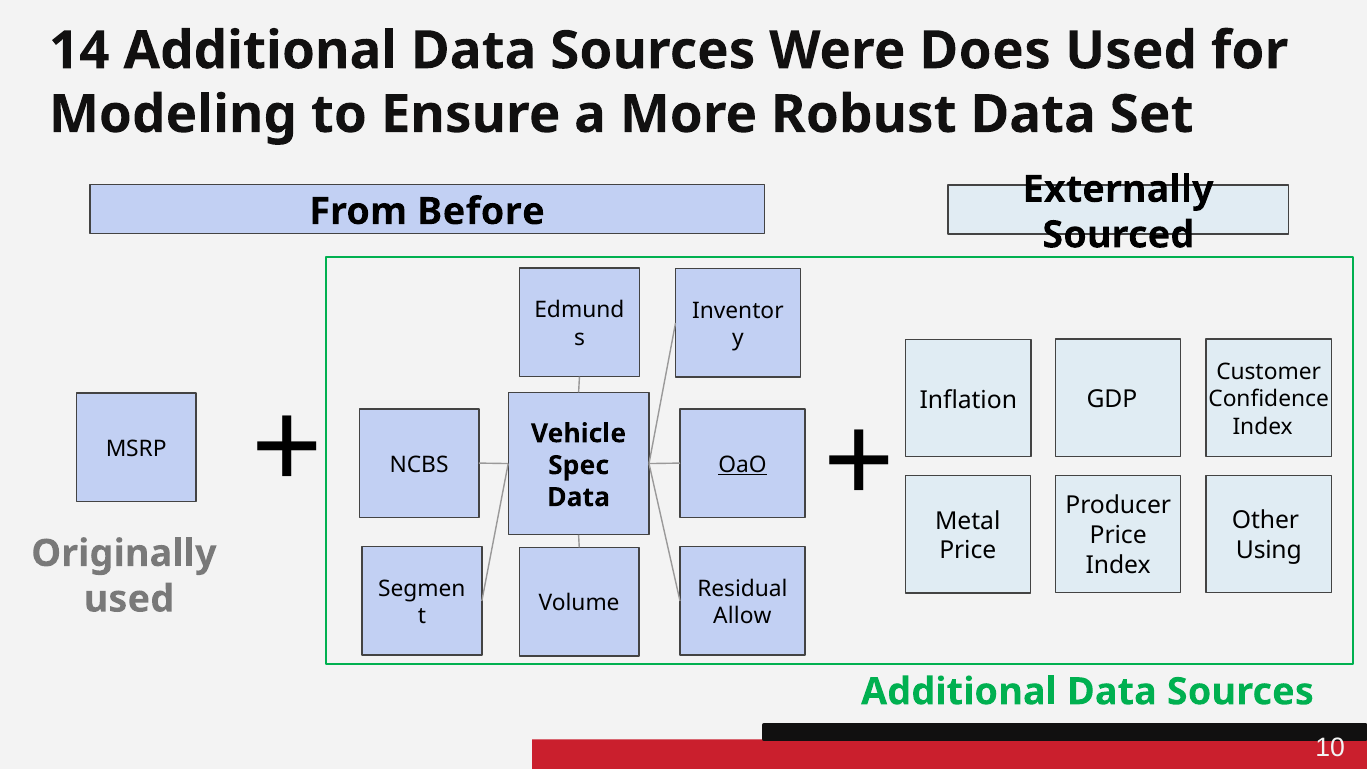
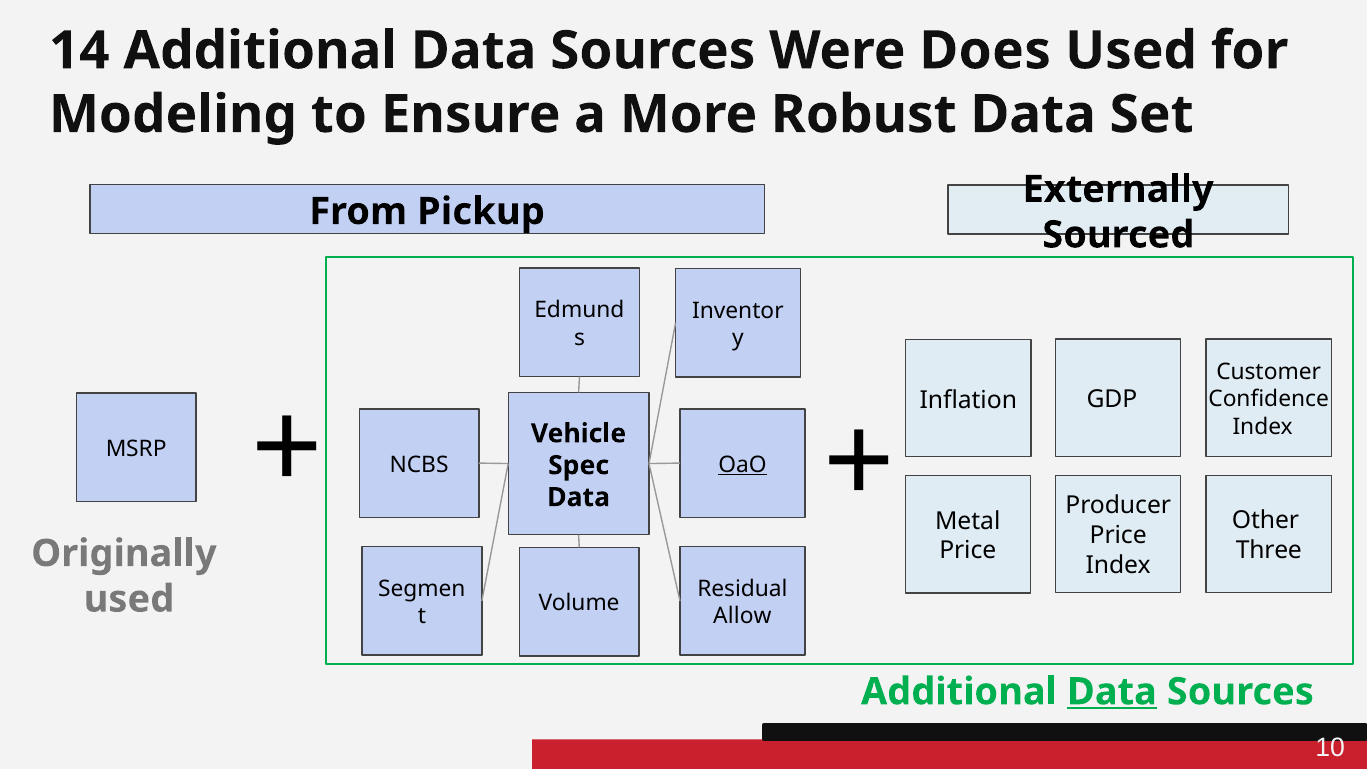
Before: Before -> Pickup (481, 212)
Using: Using -> Three (1269, 550)
Data underline: none -> present (1112, 692)
